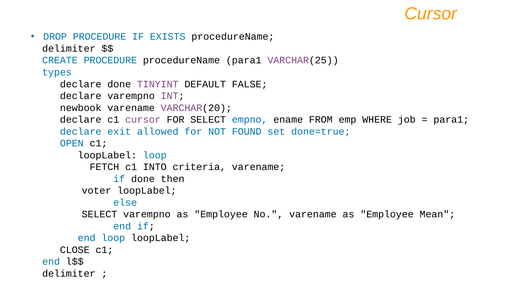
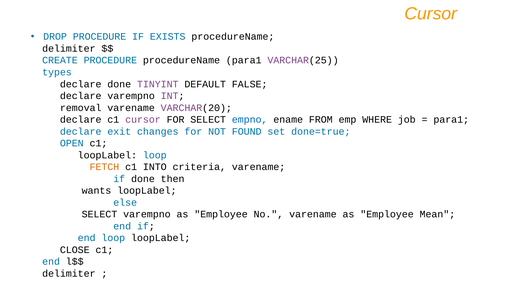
newbook: newbook -> removal (81, 108)
allowed: allowed -> changes (158, 132)
FETCH colour: black -> orange (104, 167)
voter: voter -> wants (97, 191)
